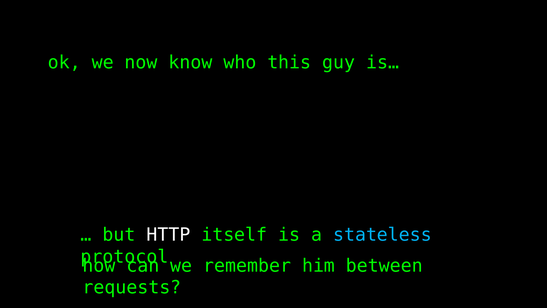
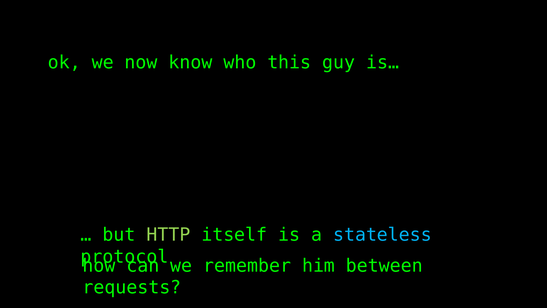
HTTP colour: white -> light green (168, 235)
